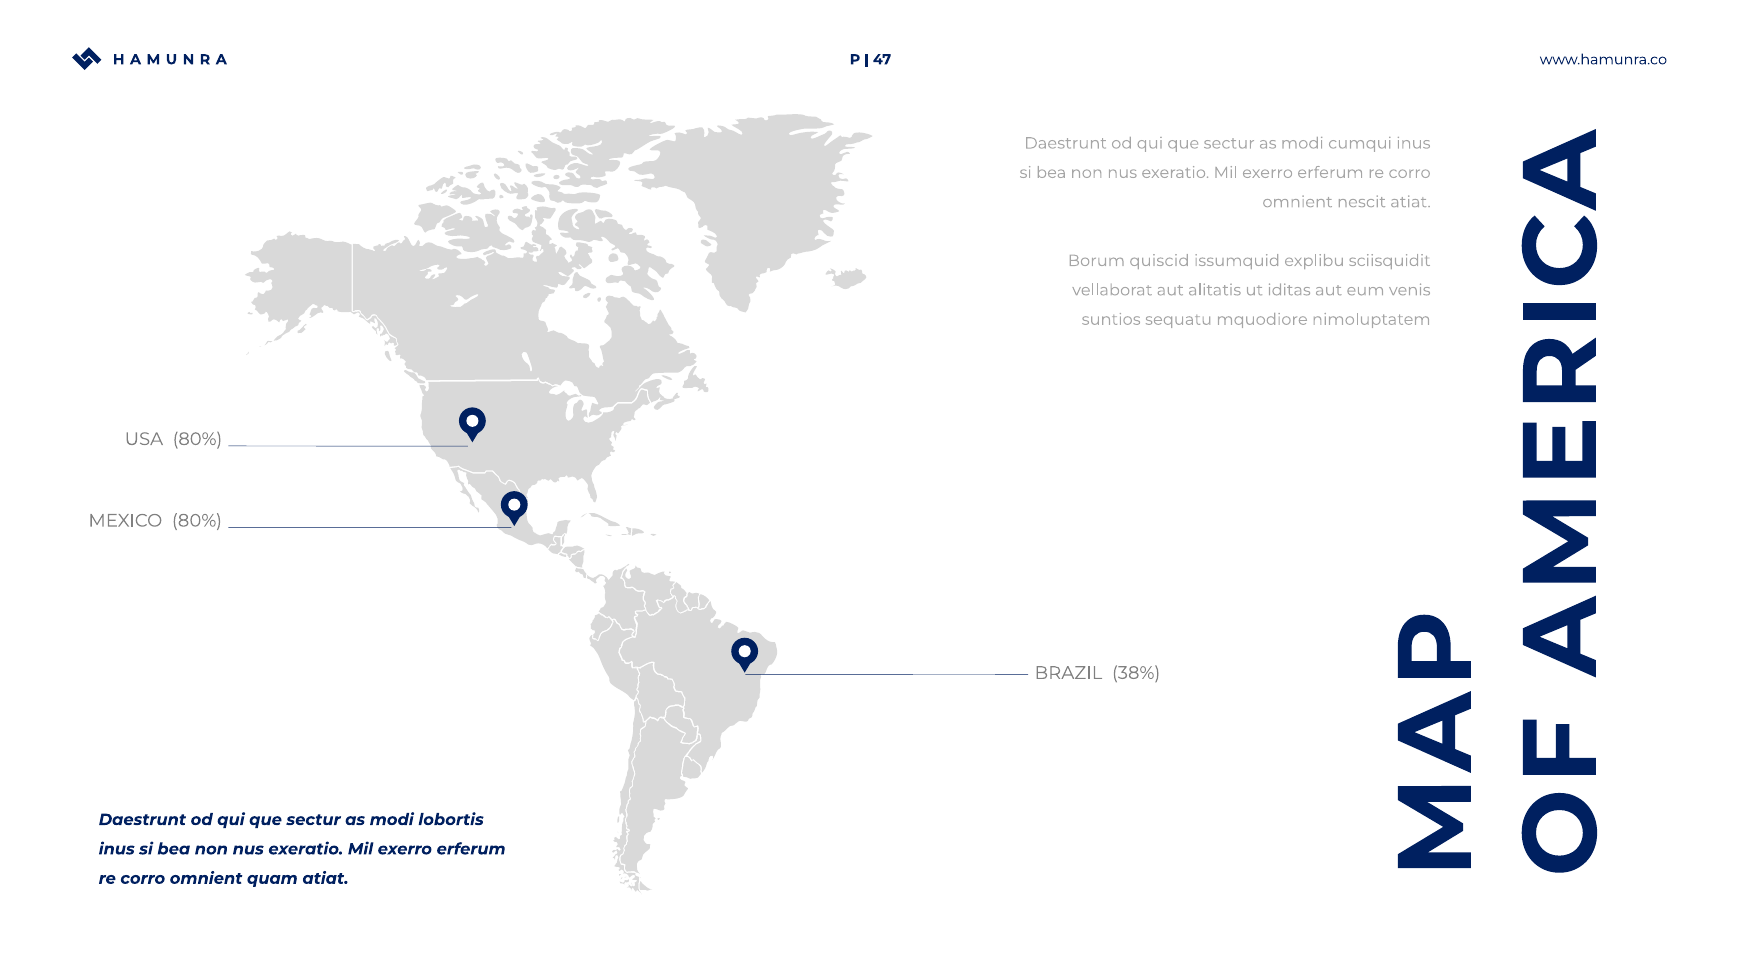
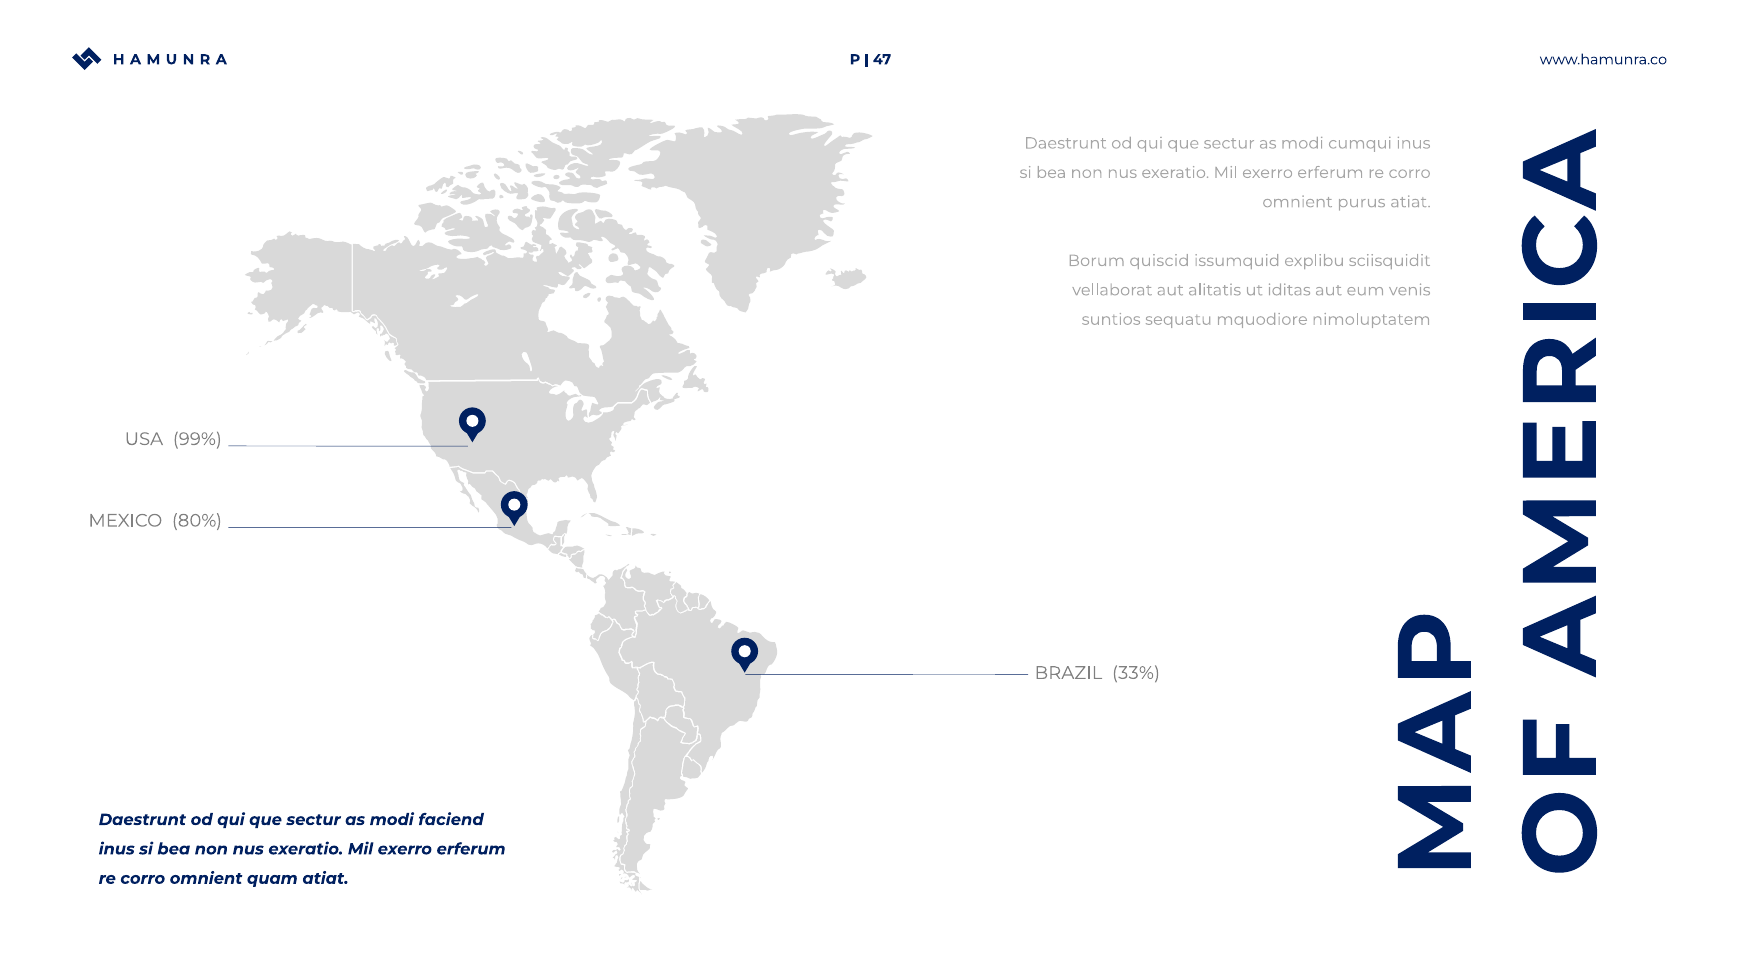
nescit: nescit -> purus (1361, 202)
USA 80%: 80% -> 99% (197, 439)
38%: 38% -> 33% (1136, 673)
lobortis: lobortis -> faciend (451, 820)
